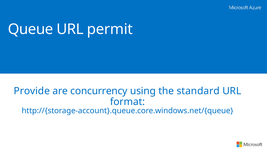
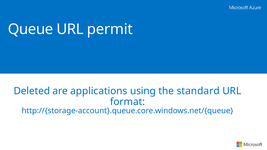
Provide: Provide -> Deleted (32, 91)
concurrency: concurrency -> applications (99, 91)
